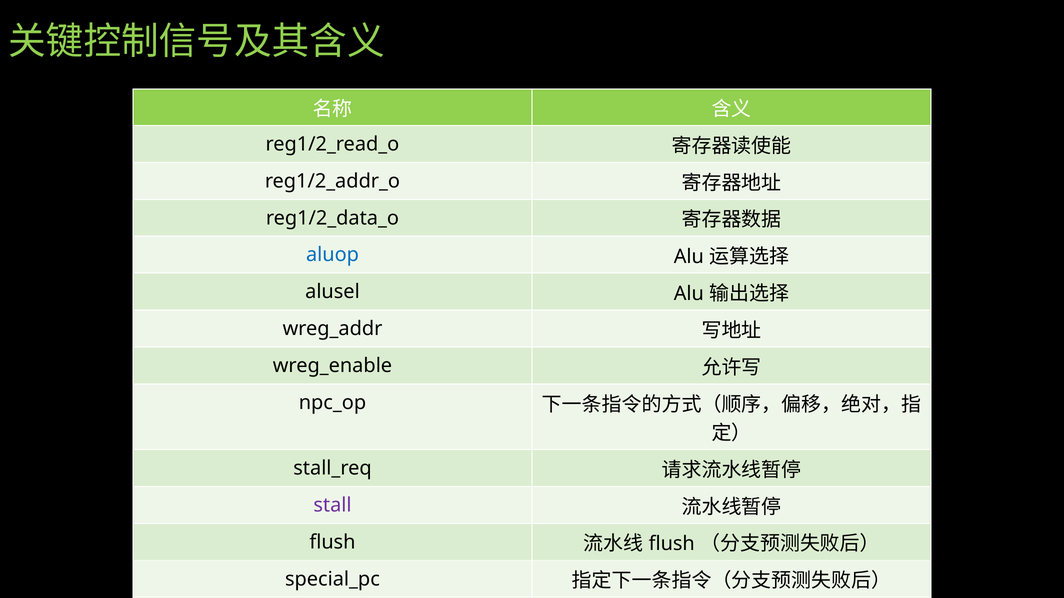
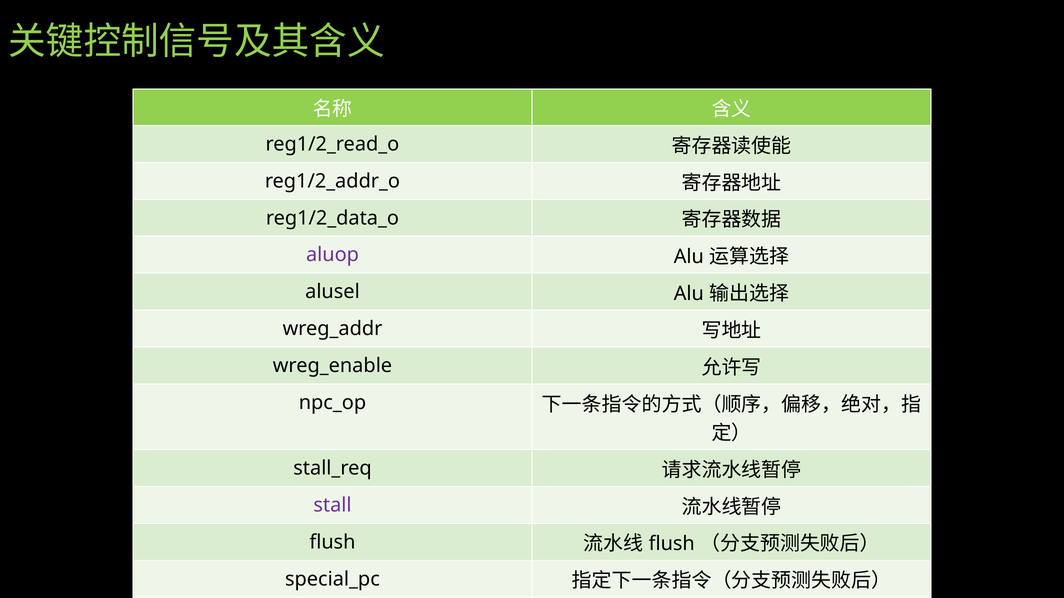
aluop colour: blue -> purple (332, 255)
